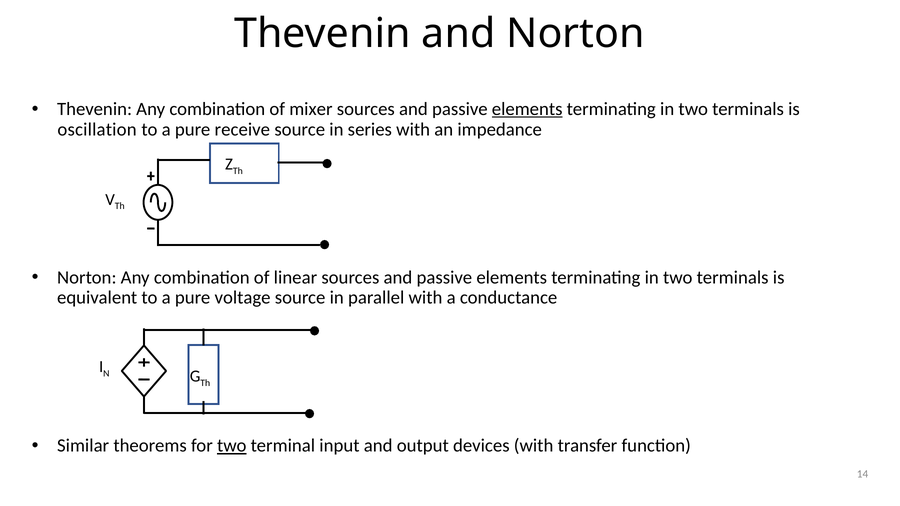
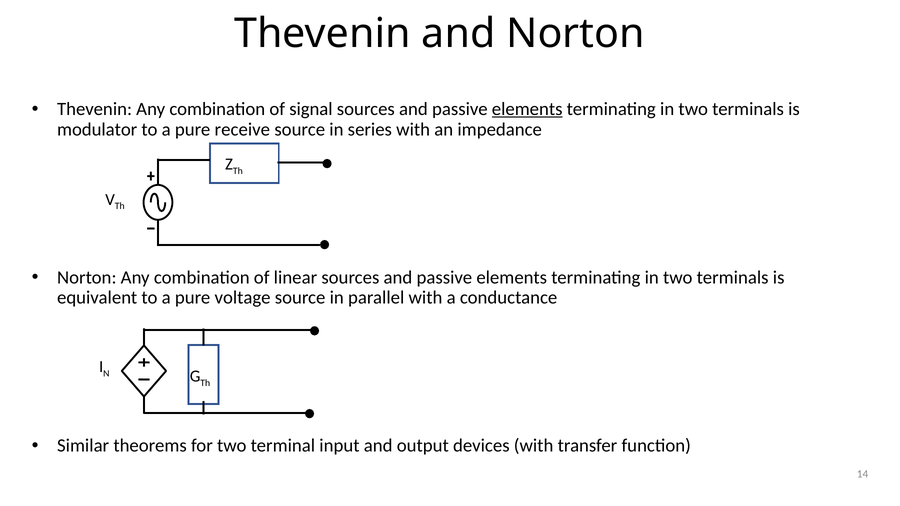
mixer: mixer -> signal (311, 109)
oscillation: oscillation -> modulator (97, 129)
two underline: present -> none (232, 446)
